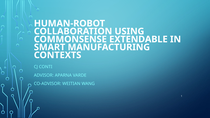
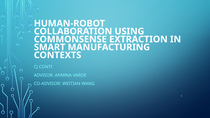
EXTENDABLE: EXTENDABLE -> EXTRACTION (138, 39)
